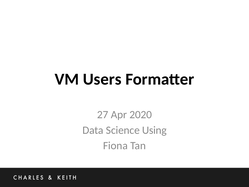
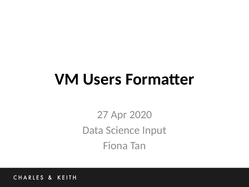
Using: Using -> Input (154, 130)
